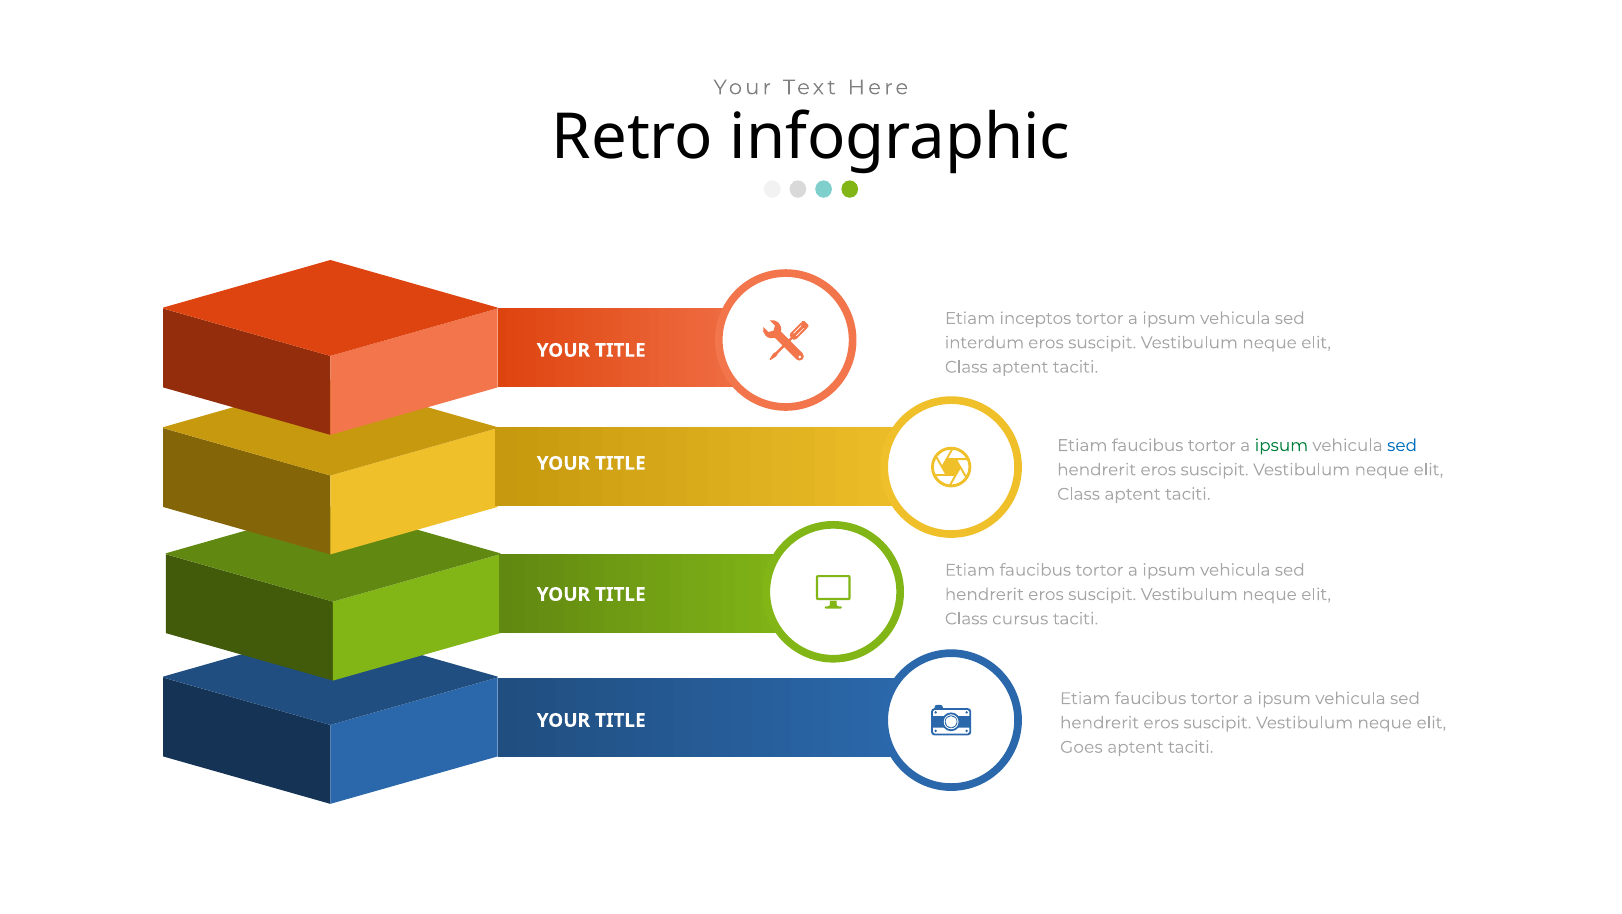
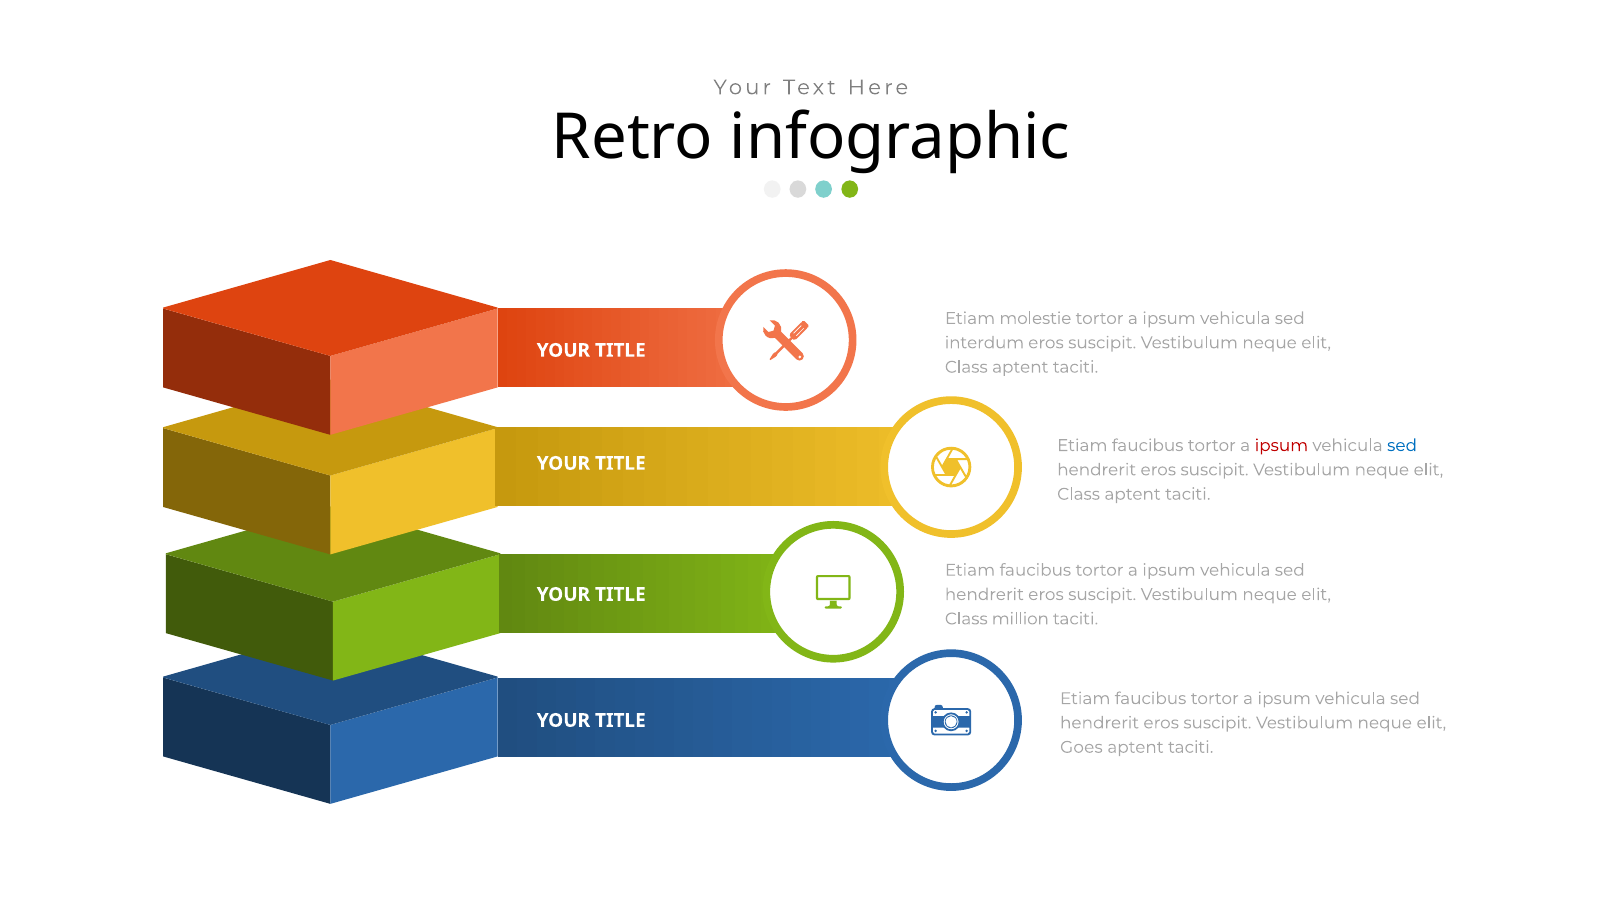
inceptos: inceptos -> molestie (1035, 318)
ipsum colour: green -> red (1281, 445)
cursus: cursus -> million (1020, 619)
